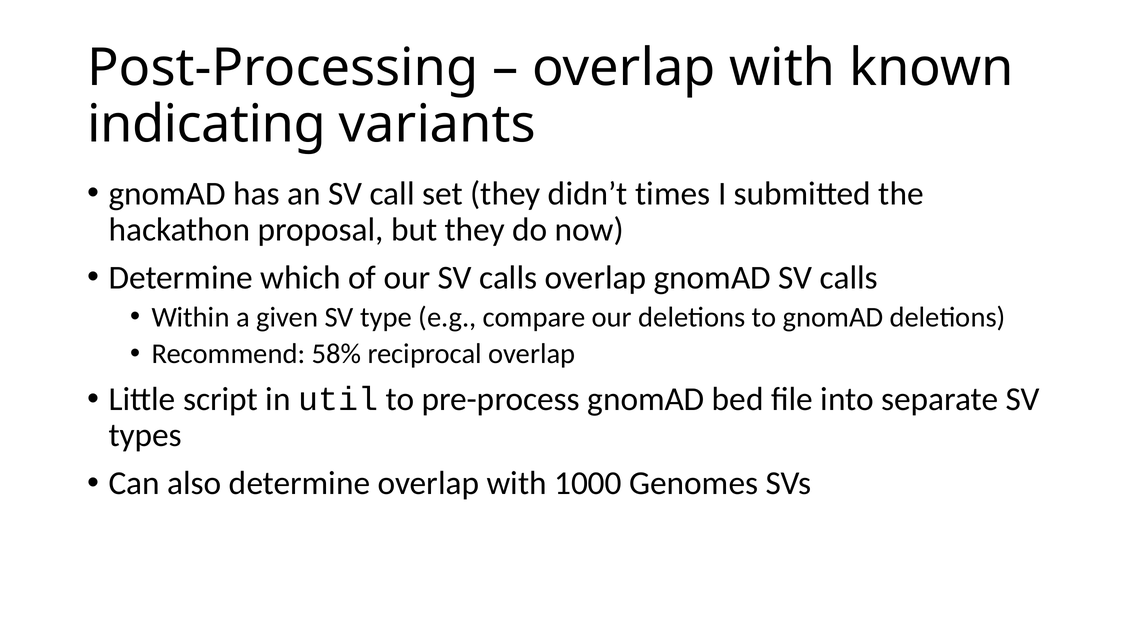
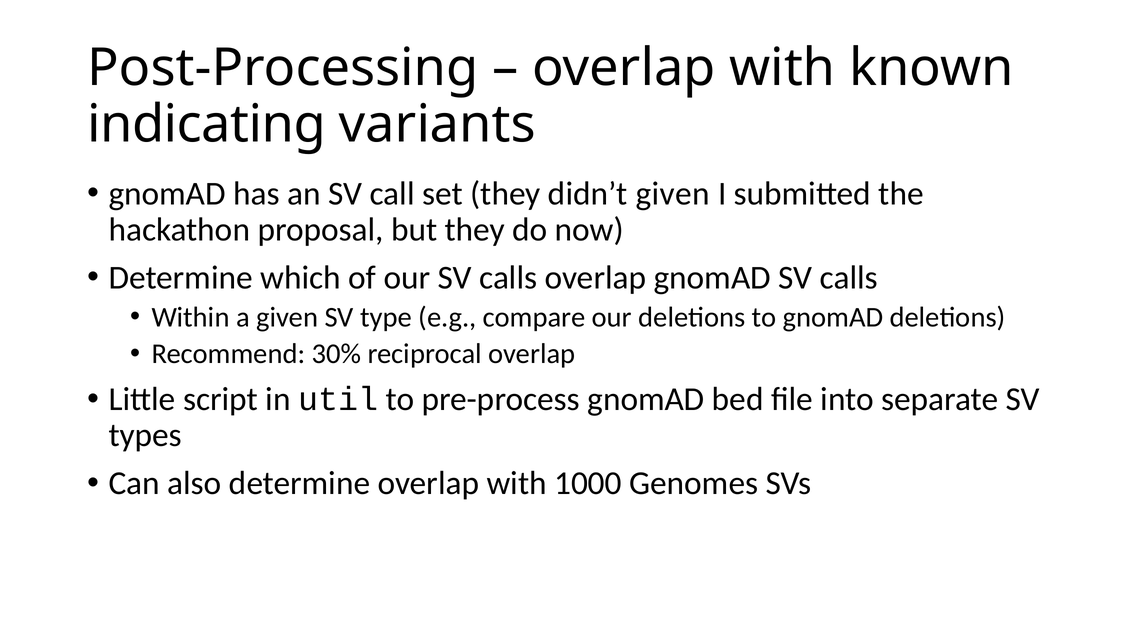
didn’t times: times -> given (673, 193)
58%: 58% -> 30% (336, 354)
